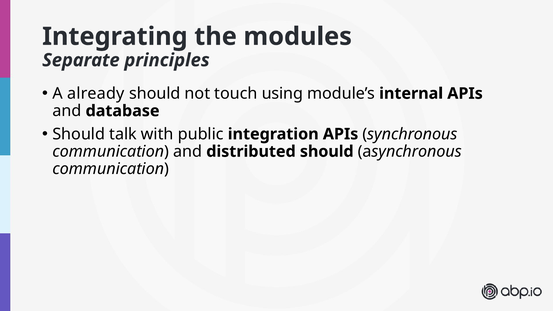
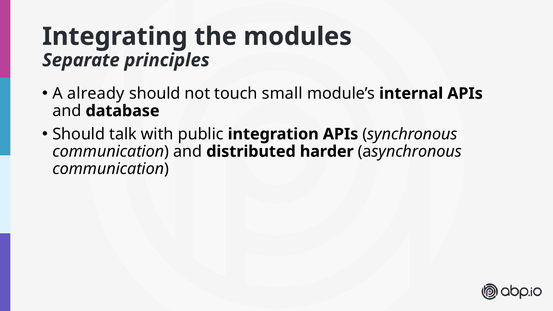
using: using -> small (282, 93)
distributed should: should -> harder (327, 152)
